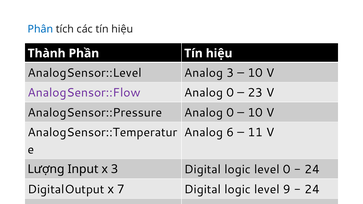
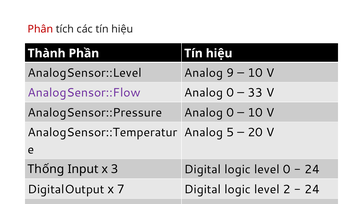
Phân colour: blue -> red (40, 29)
Analog 3: 3 -> 9 (230, 73)
23: 23 -> 33 (255, 93)
6: 6 -> 5 (230, 133)
11: 11 -> 20 (255, 133)
Lượng: Lượng -> Thống (46, 169)
9: 9 -> 2 (287, 189)
